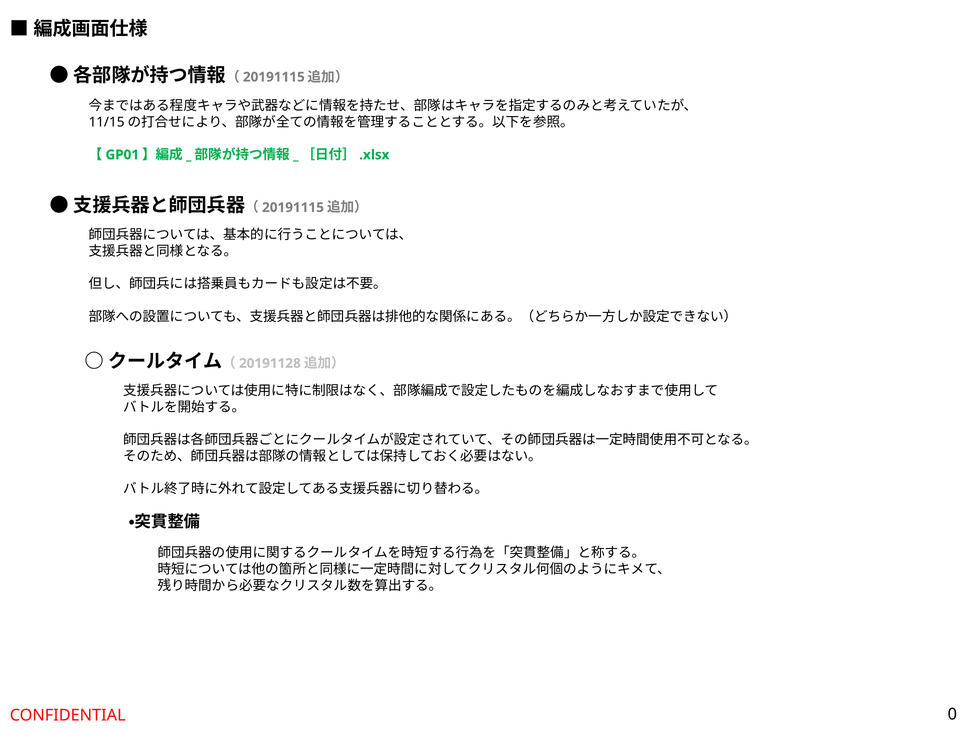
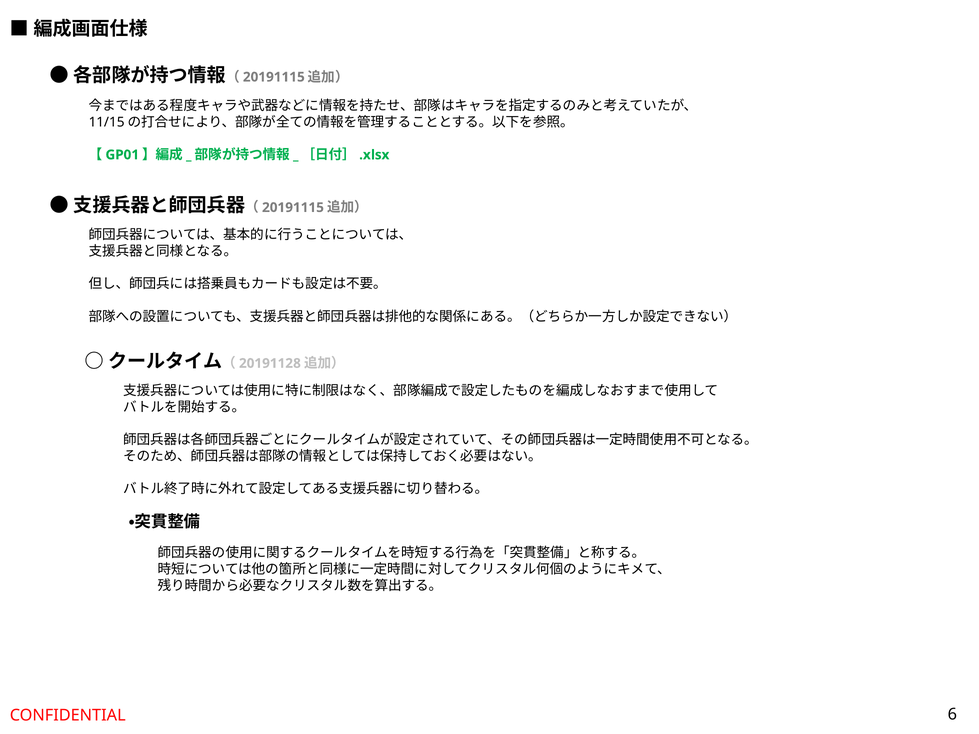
0: 0 -> 6 (952, 714)
